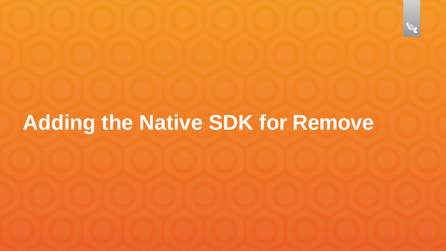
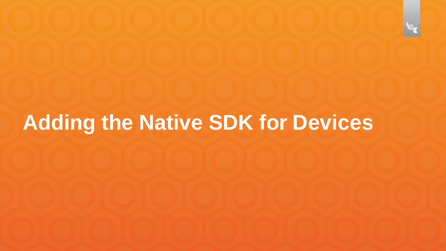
Remove: Remove -> Devices (333, 123)
